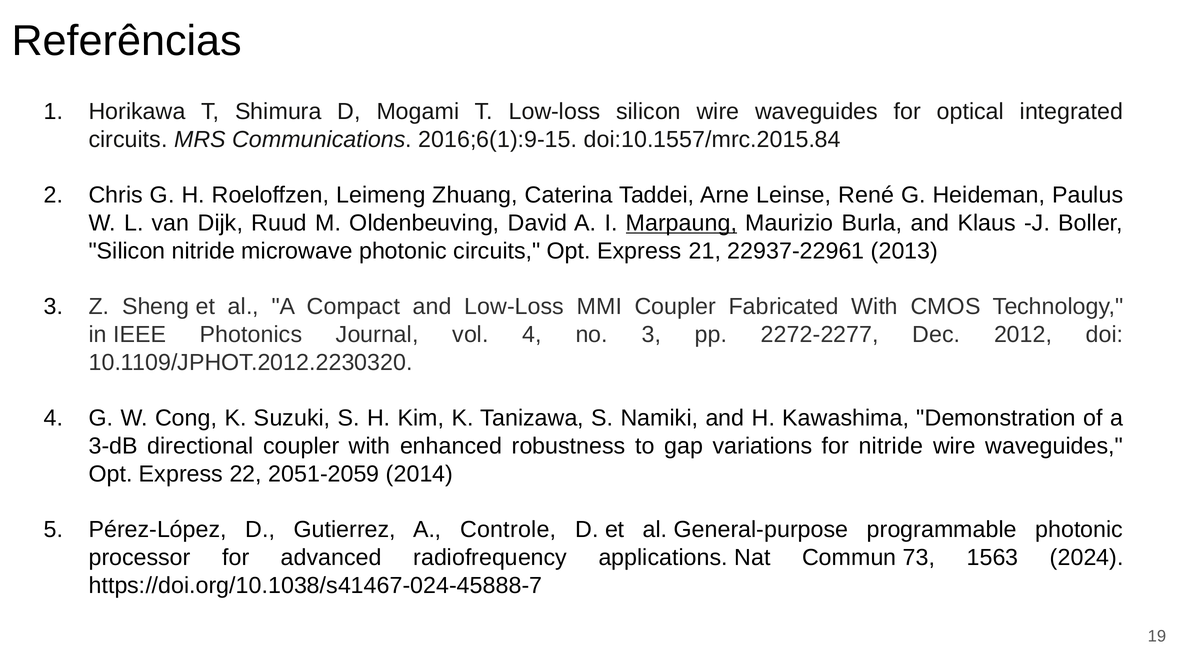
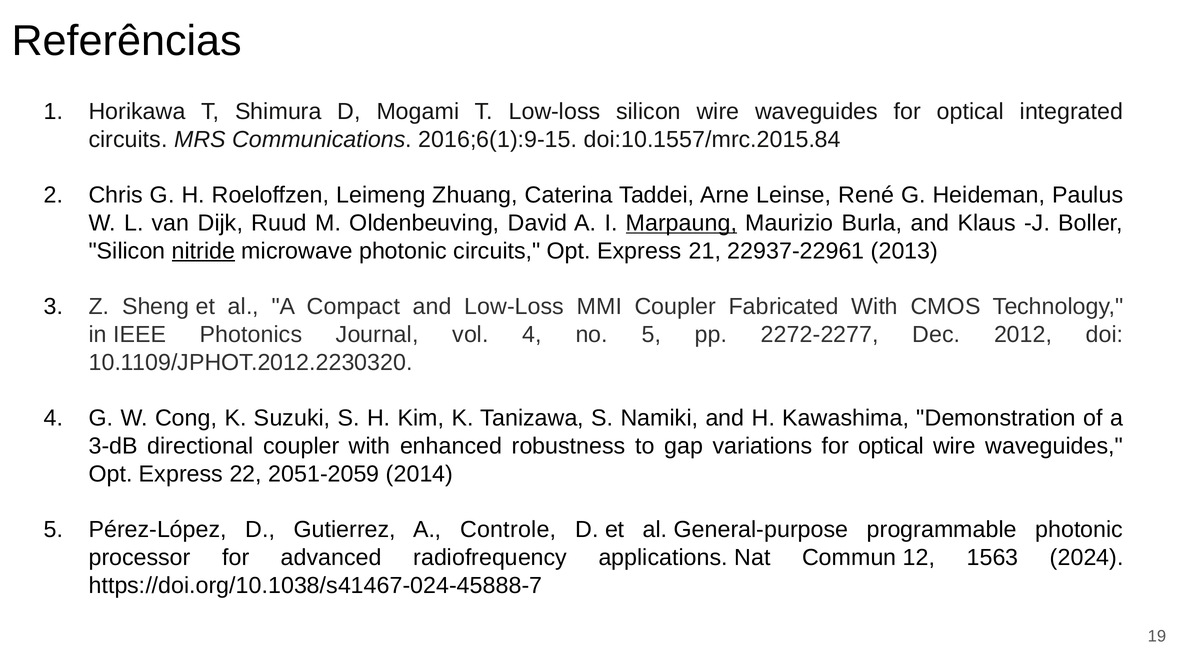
nitride underline: none -> present (203, 251)
no 3: 3 -> 5 (651, 334)
variations for nitride: nitride -> optical (891, 446)
73: 73 -> 12 (919, 557)
